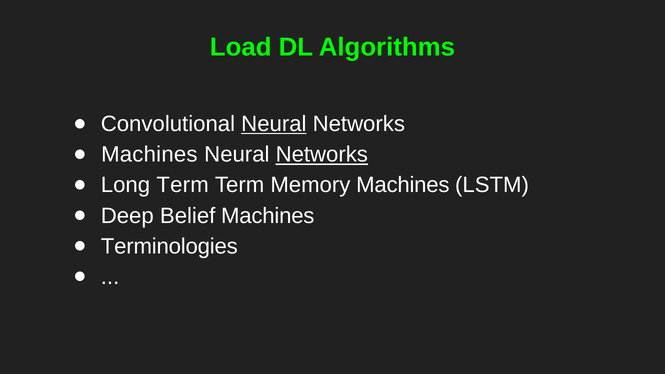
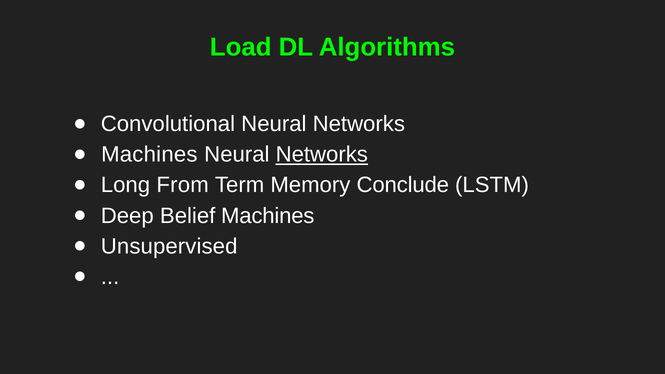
Neural underline: present -> none (274, 124)
Long Term: Term -> From (183, 185)
Memory Machines: Machines -> Conclude (403, 185)
Terminologies: Terminologies -> Unsupervised (169, 246)
